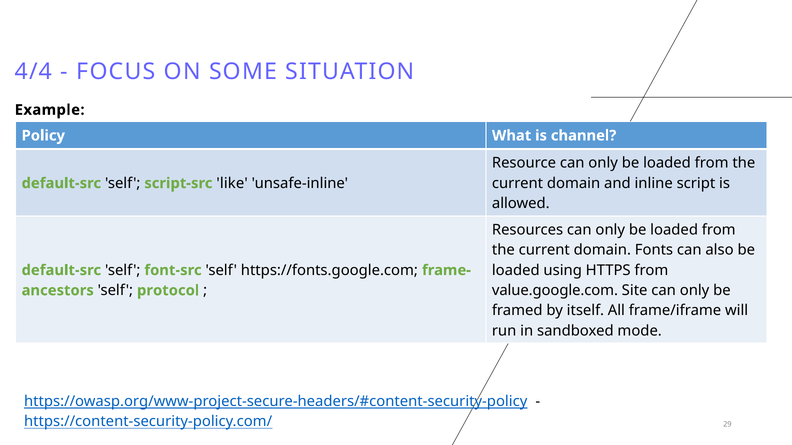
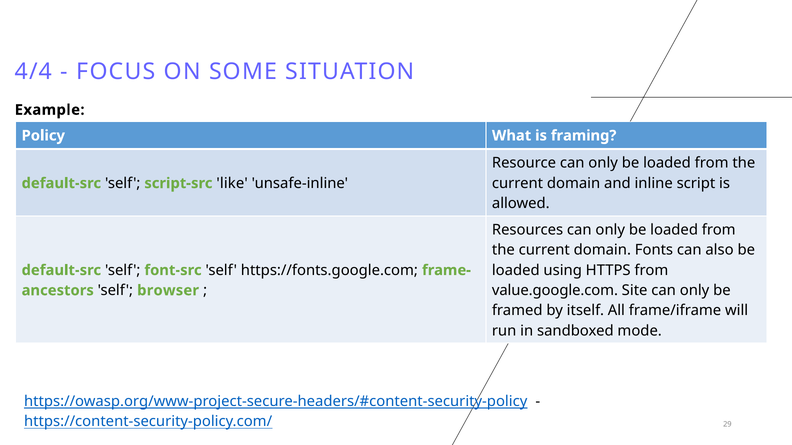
channel: channel -> framing (584, 136)
protocol: protocol -> browser (168, 291)
